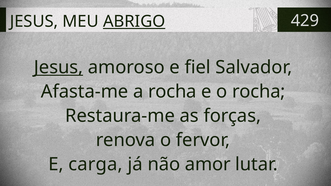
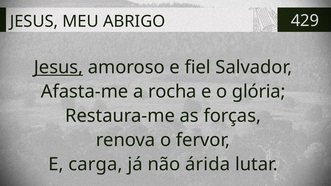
ABRIGO underline: present -> none (134, 21)
o rocha: rocha -> glória (259, 92)
amor: amor -> árida (208, 165)
